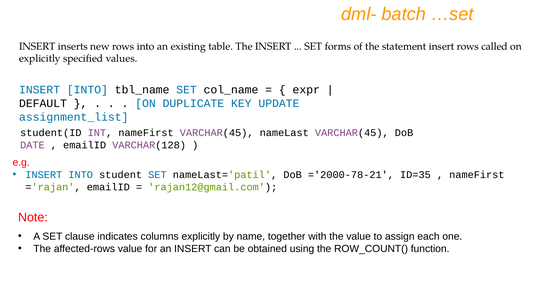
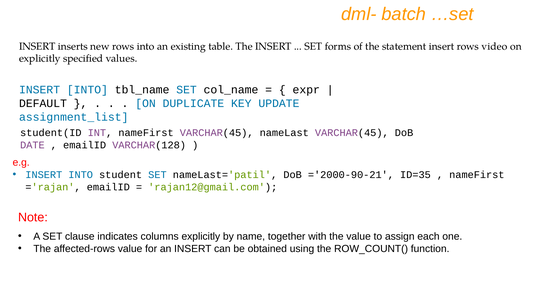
called: called -> video (495, 46)
='2000-78-21: ='2000-78-21 -> ='2000-90-21 (351, 175)
